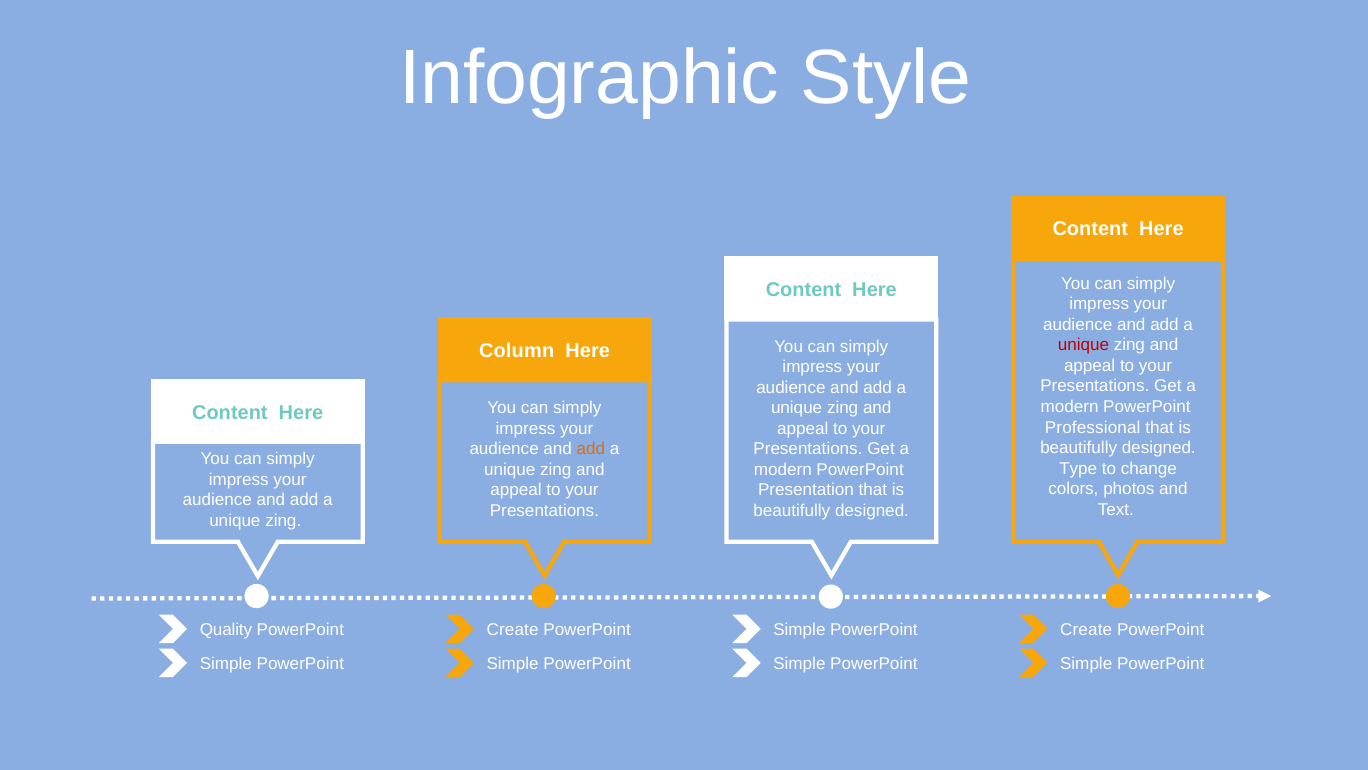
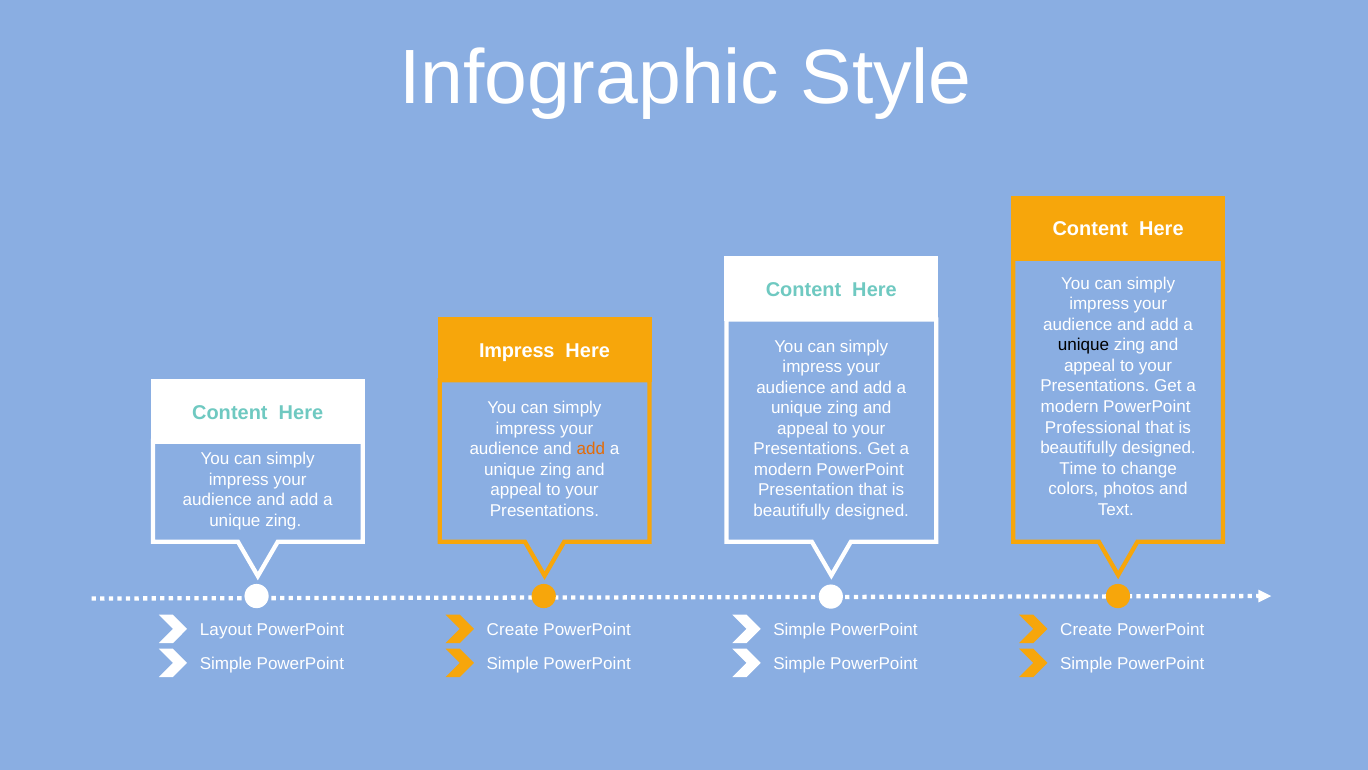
unique colour: red -> black (1083, 345)
Column: Column -> Impress (517, 351)
Type: Type -> Time (1078, 468)
Quality: Quality -> Layout (226, 629)
